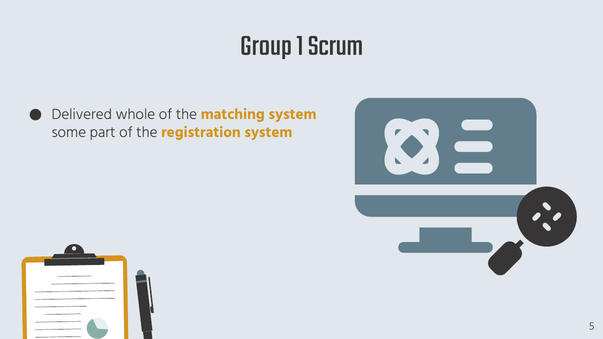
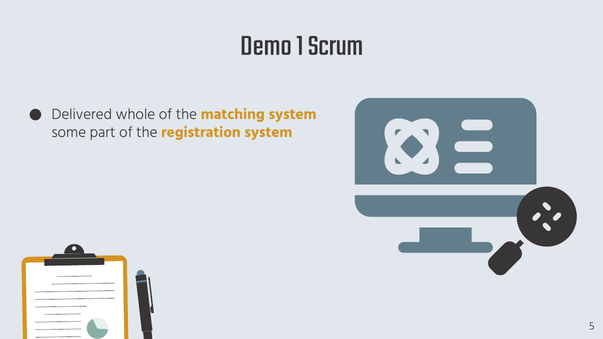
Group: Group -> Demo (266, 45)
